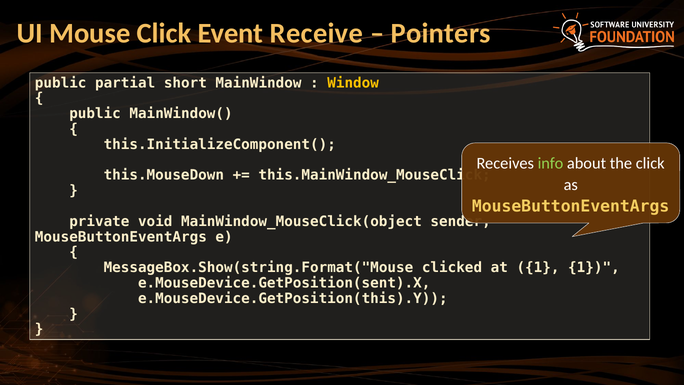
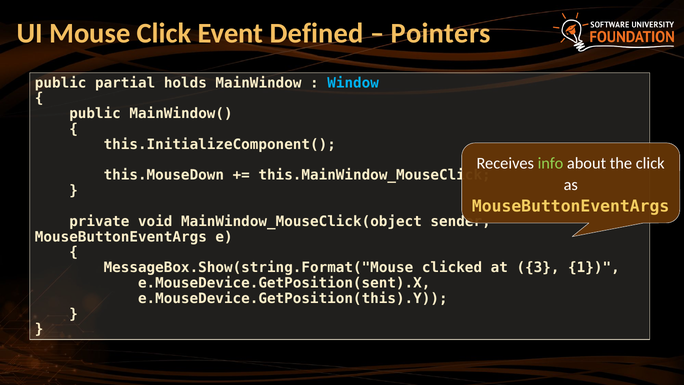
Receive: Receive -> Defined (317, 33)
short: short -> holds (185, 83)
Window colour: yellow -> light blue (353, 83)
at 1: 1 -> 3 (538, 268)
